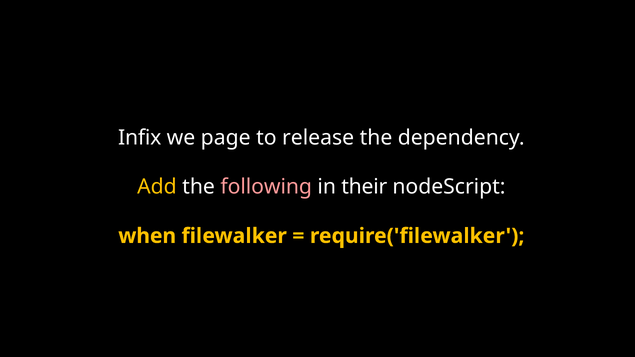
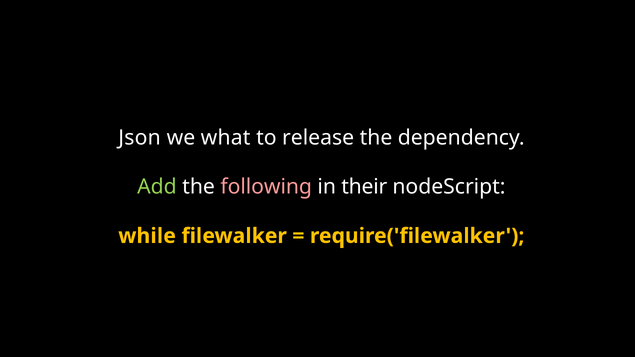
Infix: Infix -> Json (140, 138)
page: page -> what (226, 138)
Add colour: yellow -> light green (157, 187)
when: when -> while (147, 236)
